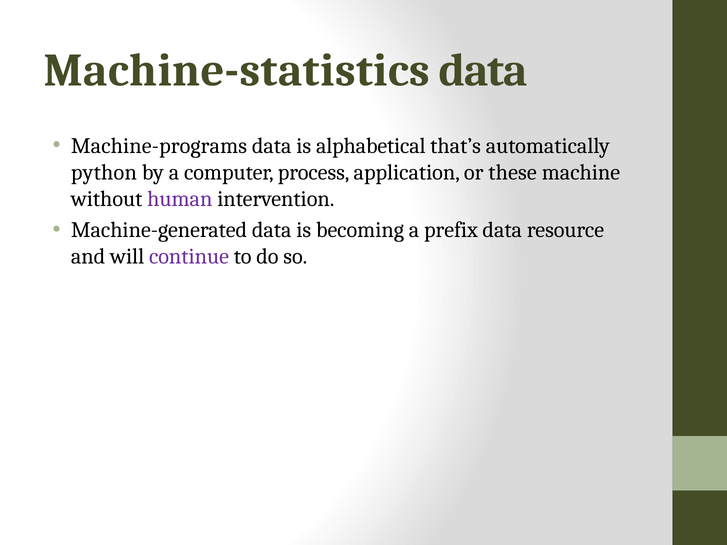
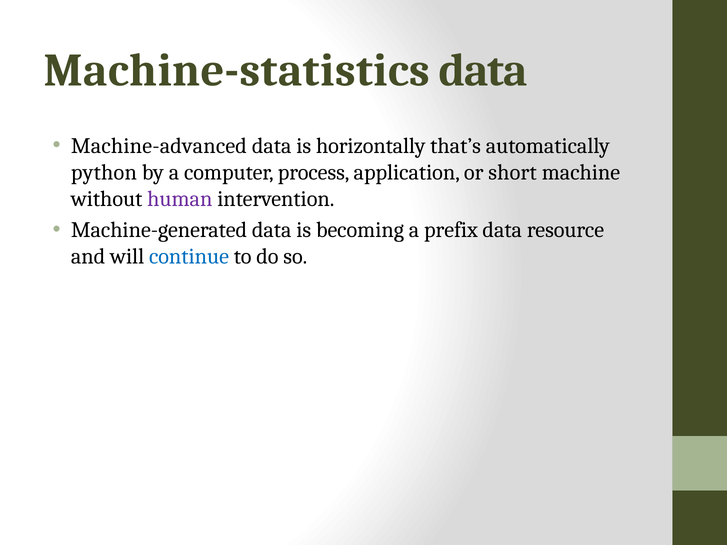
Machine-programs: Machine-programs -> Machine-advanced (159, 146)
alphabetical: alphabetical -> horizontally (371, 146)
these: these -> short (513, 172)
continue colour: purple -> blue (189, 257)
